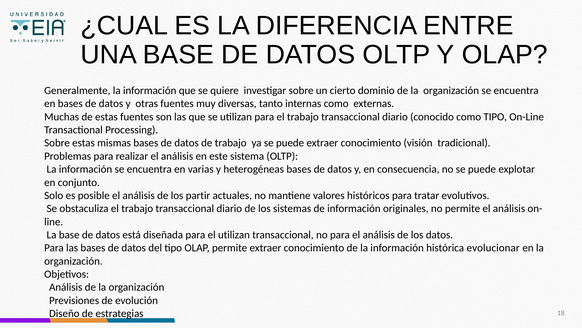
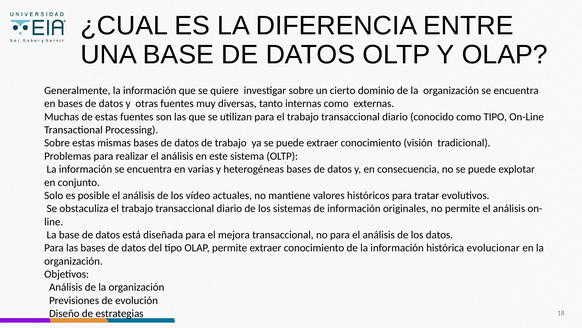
partir: partir -> vídeo (198, 195)
el utilizan: utilizan -> mejora (234, 234)
